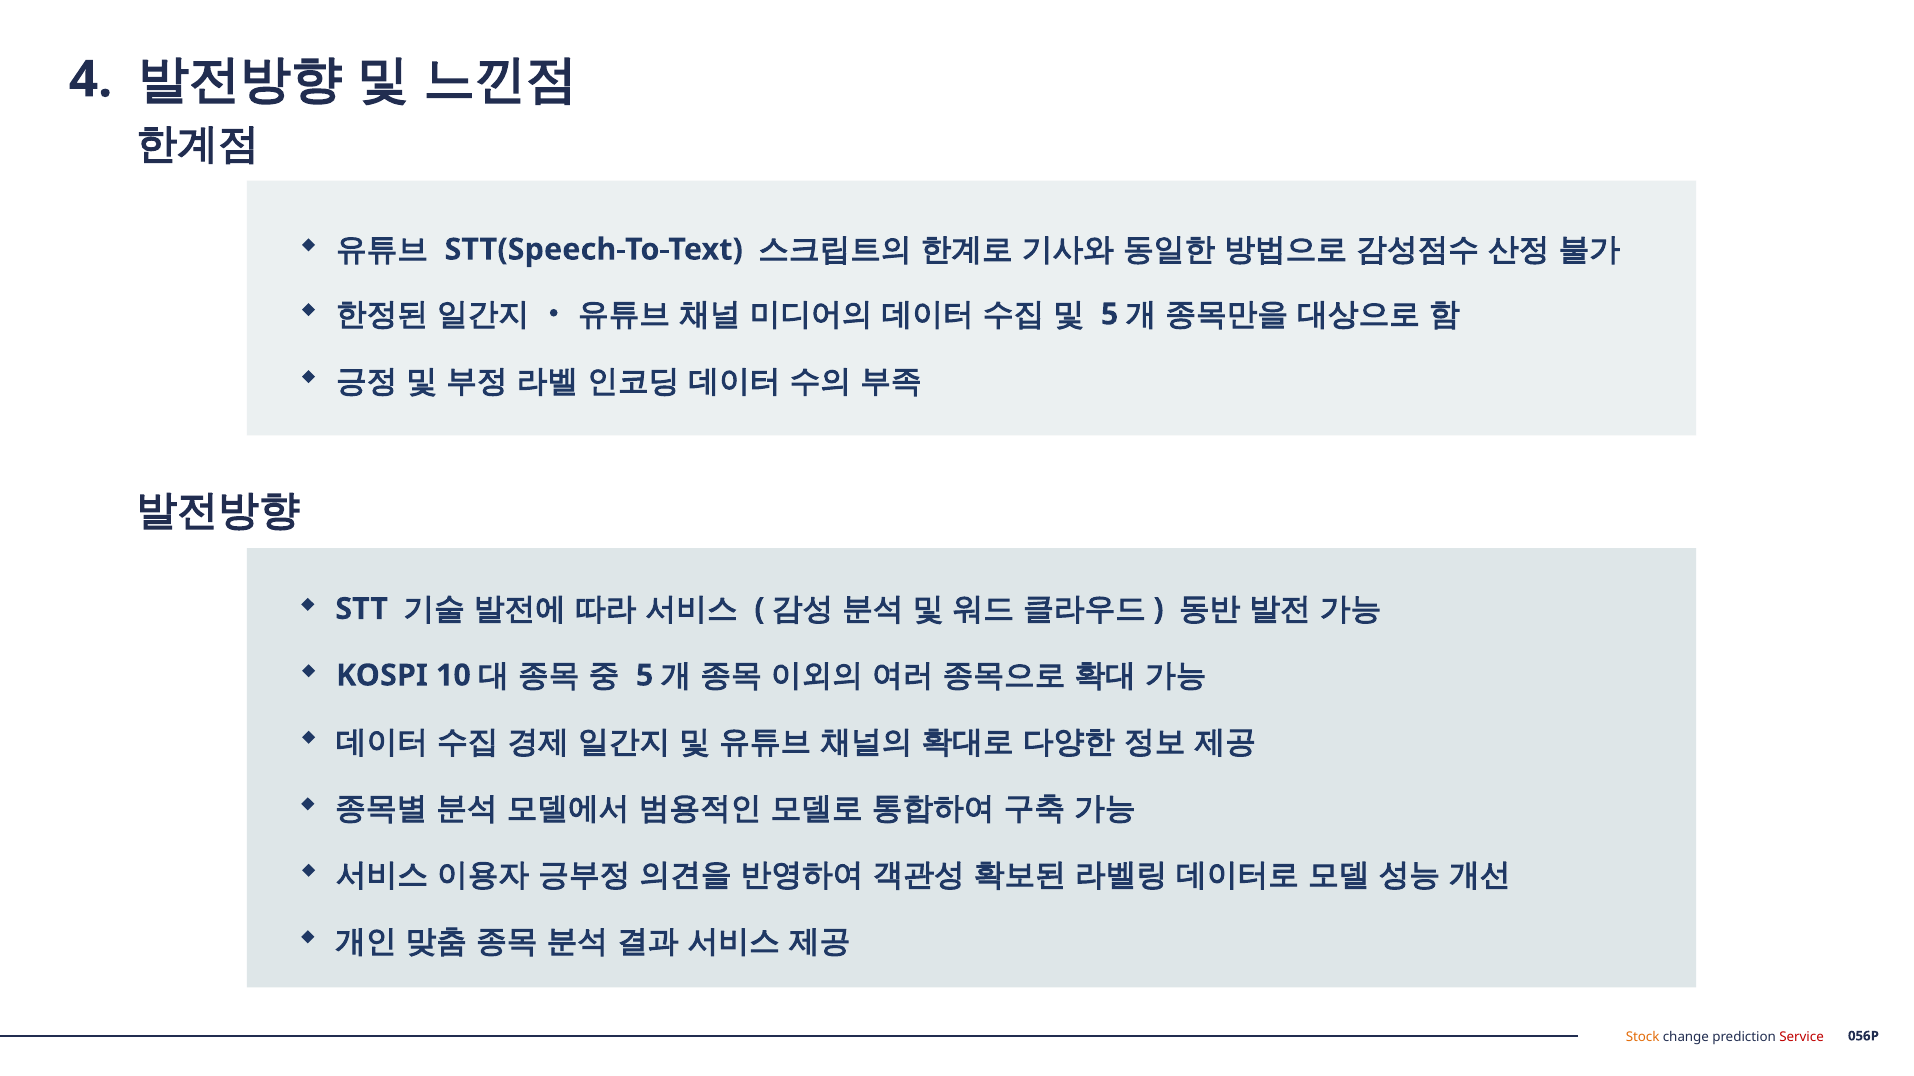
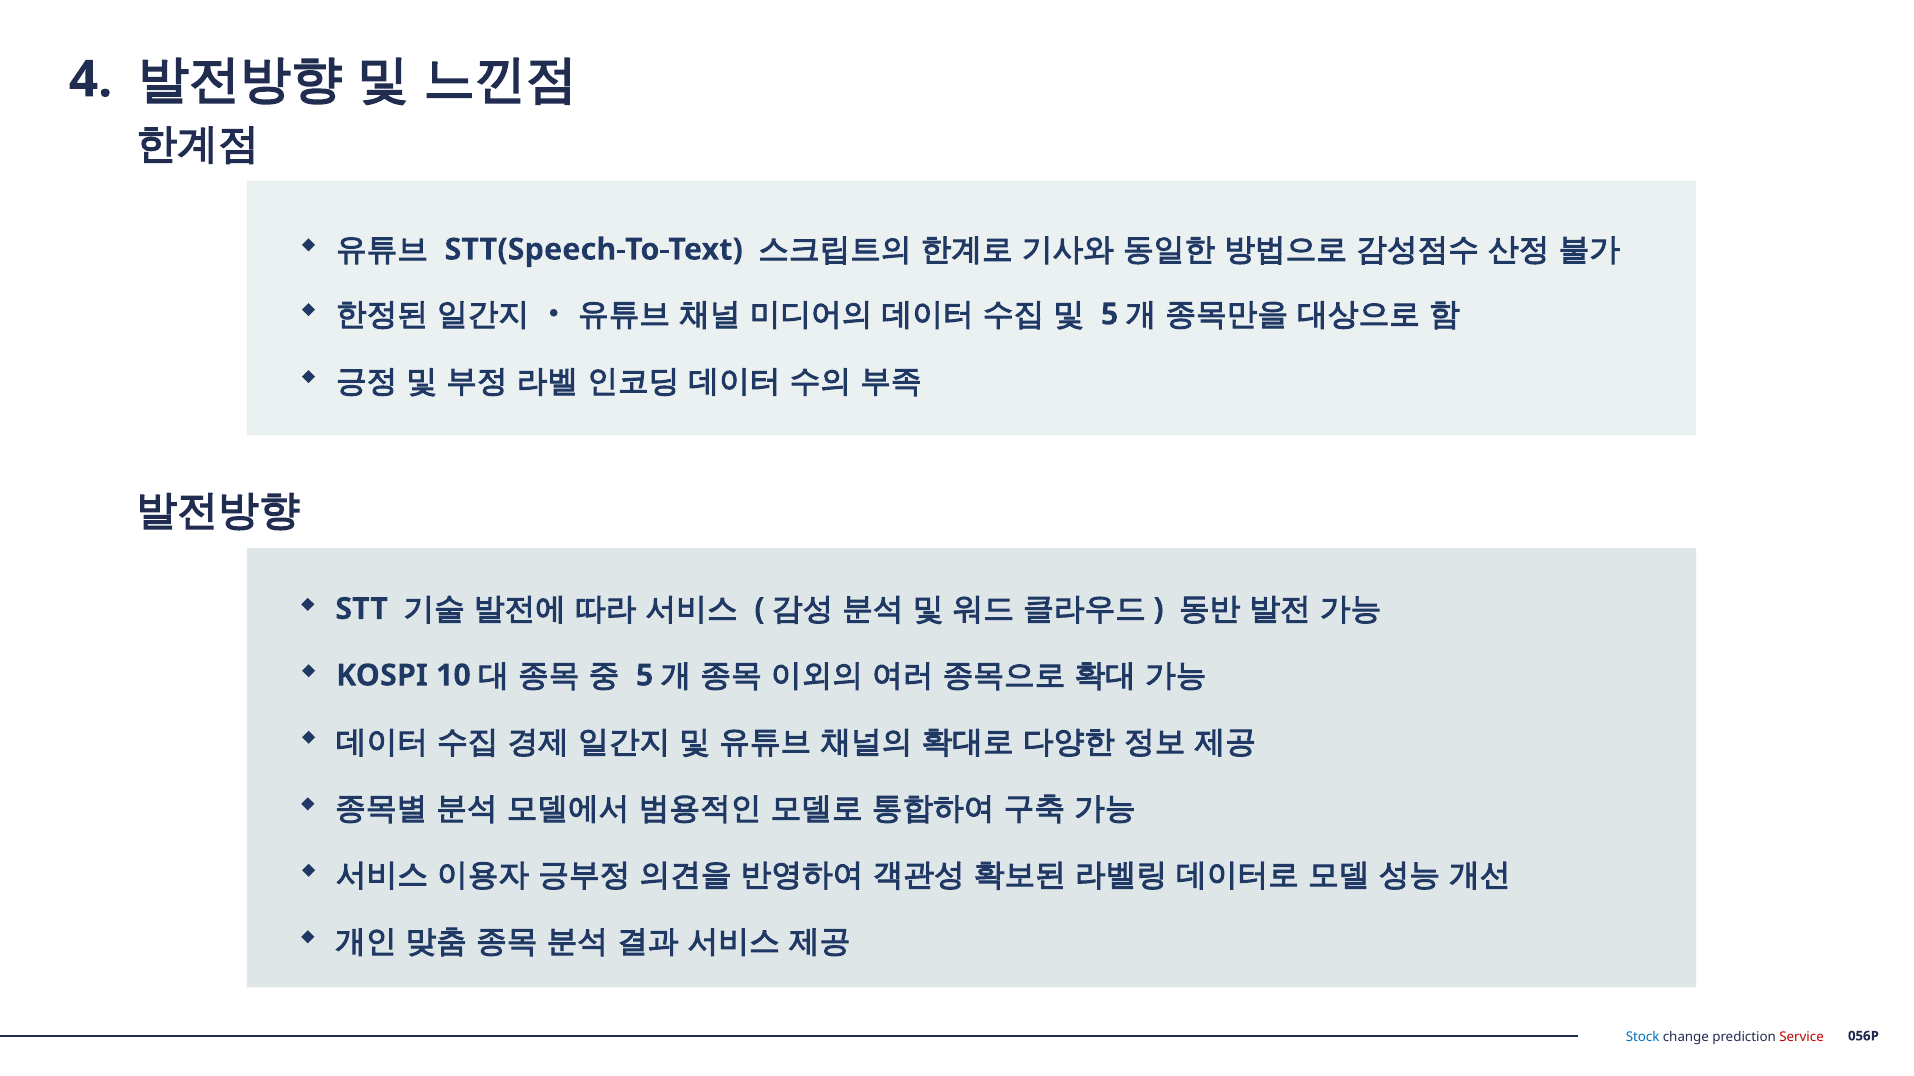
Stock colour: orange -> blue (1643, 1037)
